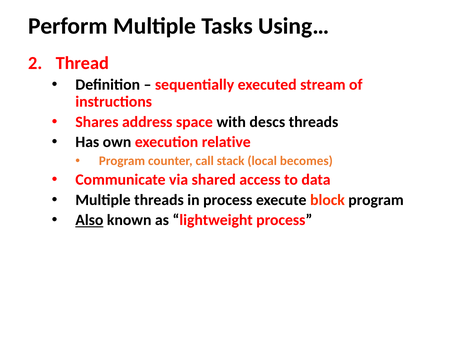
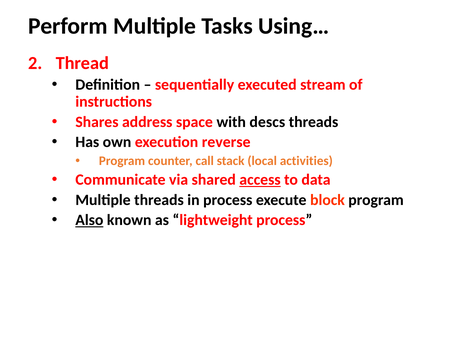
relative: relative -> reverse (226, 142)
becomes: becomes -> activities (306, 161)
access underline: none -> present (260, 180)
